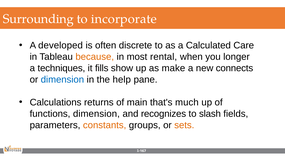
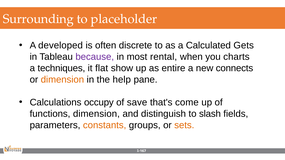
incorporate: incorporate -> placeholder (124, 19)
Care: Care -> Gets (244, 46)
because colour: orange -> purple (95, 57)
longer: longer -> charts (236, 57)
fills: fills -> flat (102, 68)
make: make -> entire (173, 68)
dimension colour: blue -> orange (62, 80)
returns: returns -> occupy (99, 103)
main: main -> save (137, 103)
much: much -> come (187, 103)
recognizes: recognizes -> distinguish (163, 114)
